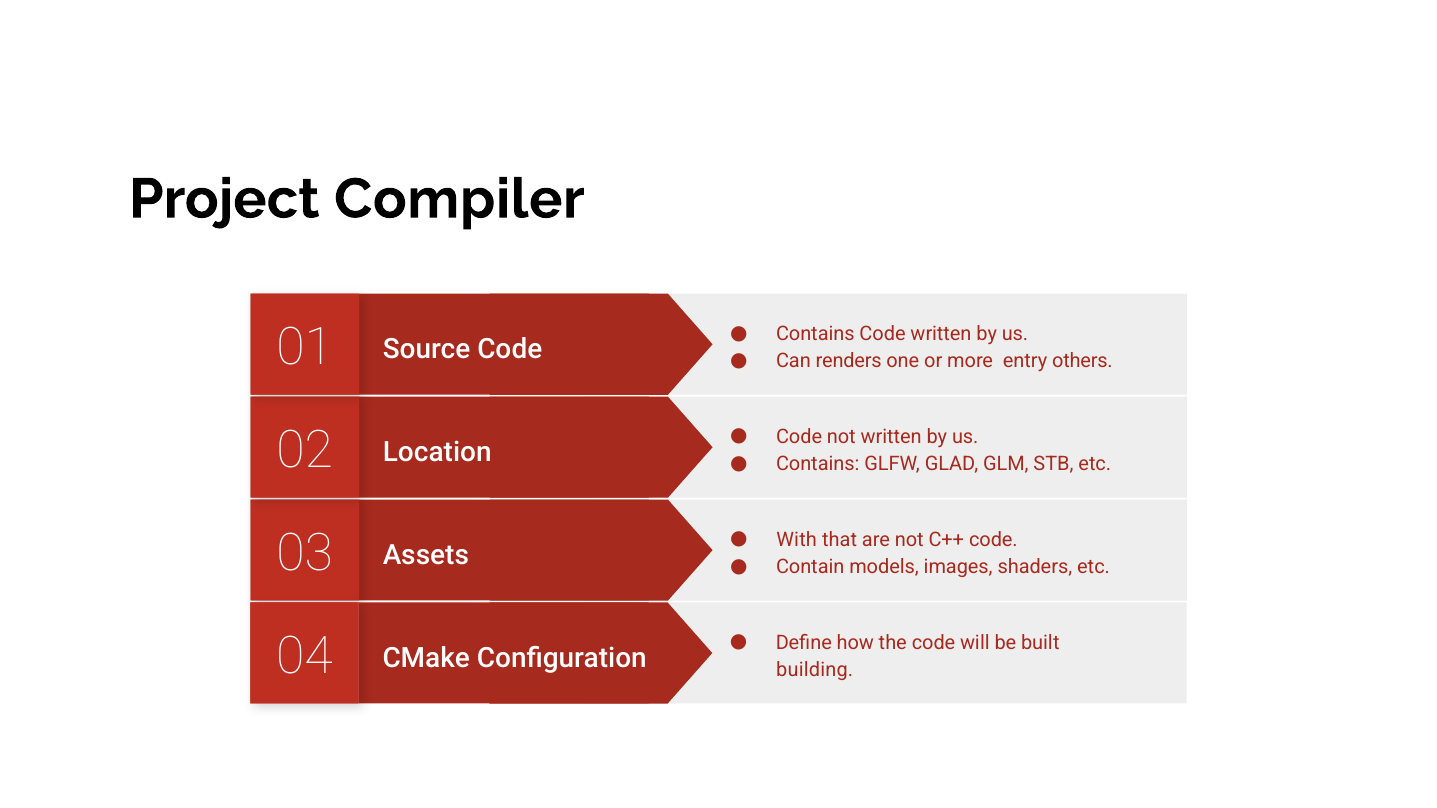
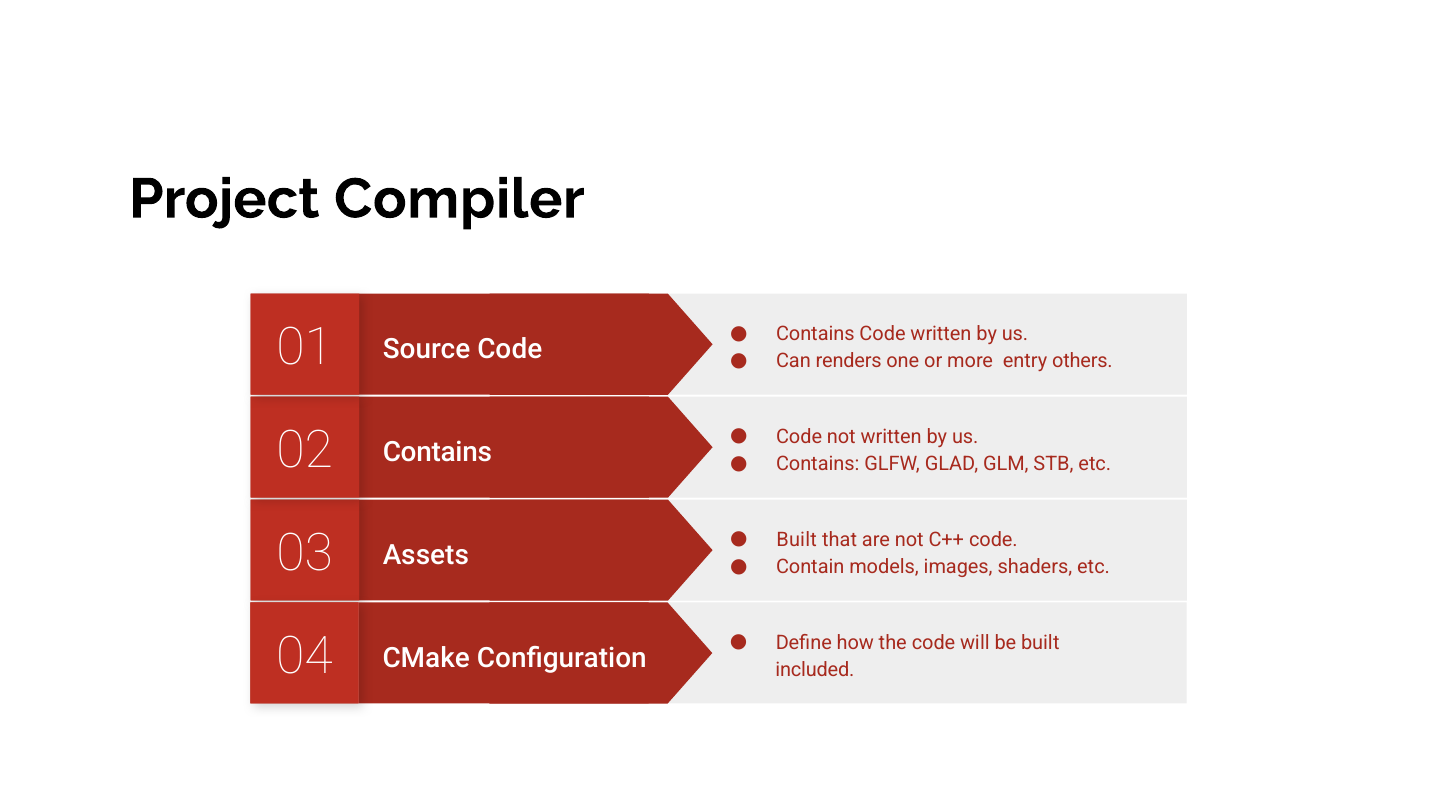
Location: Location -> Contains (437, 452)
With: With -> Built (797, 540)
building: building -> included (815, 670)
